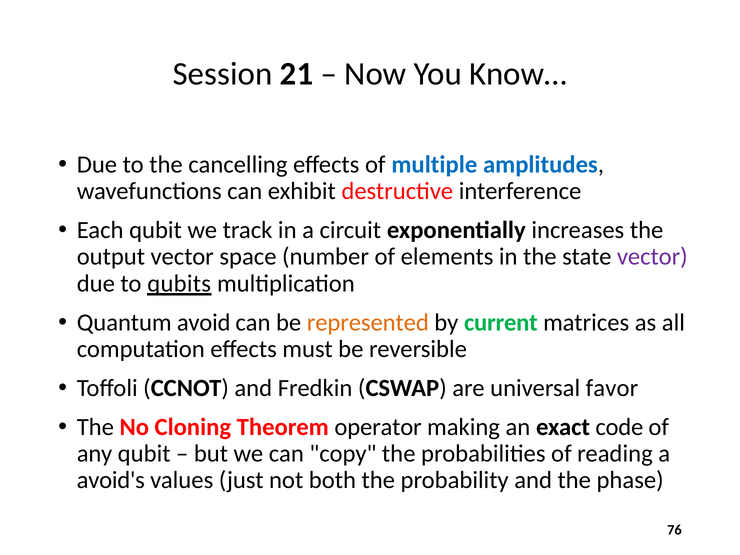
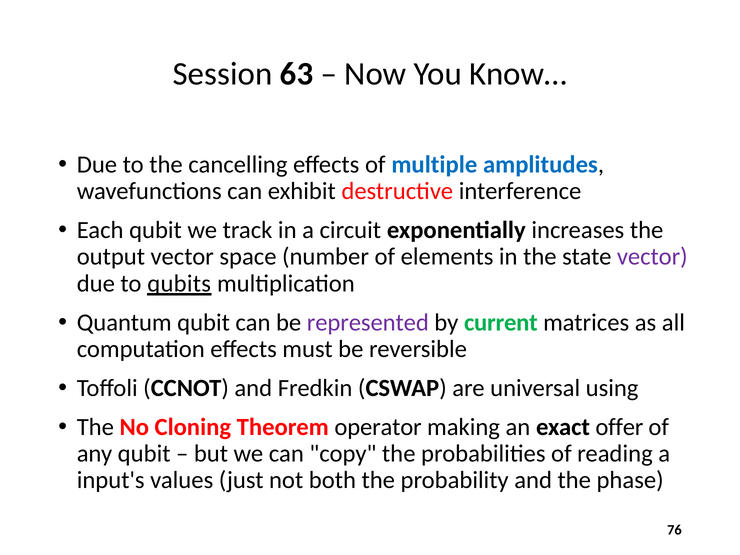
21: 21 -> 63 (297, 74)
Quantum avoid: avoid -> qubit (204, 322)
represented colour: orange -> purple (368, 322)
favor: favor -> using (612, 388)
code: code -> offer (619, 427)
avoid's: avoid's -> input's (111, 480)
